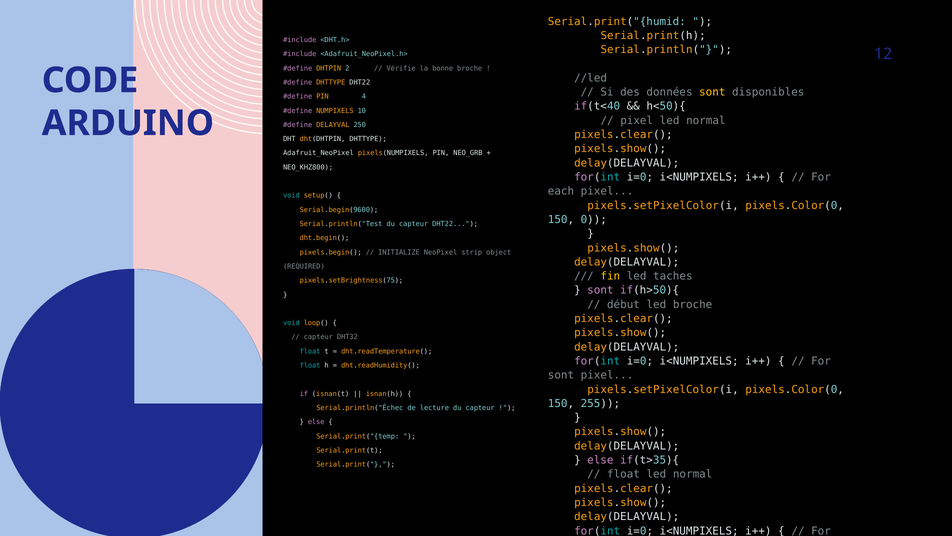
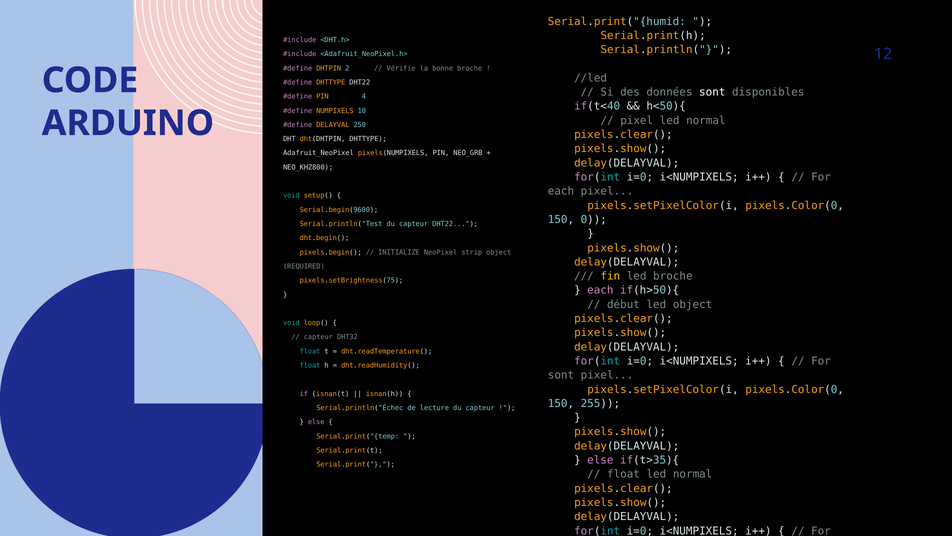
sont colour: yellow -> white (712, 92)
led taches: taches -> broche (673, 276)
sont: sont -> each (600, 290)
led broche: broche -> object (693, 304)
